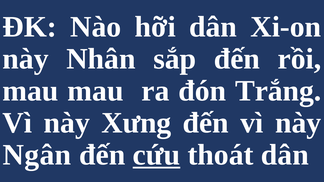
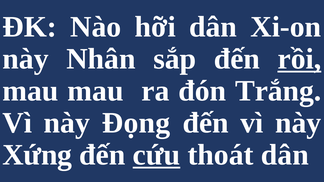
rồi underline: none -> present (299, 59)
Xưng: Xưng -> Đọng (136, 123)
Ngân: Ngân -> Xứng (37, 155)
